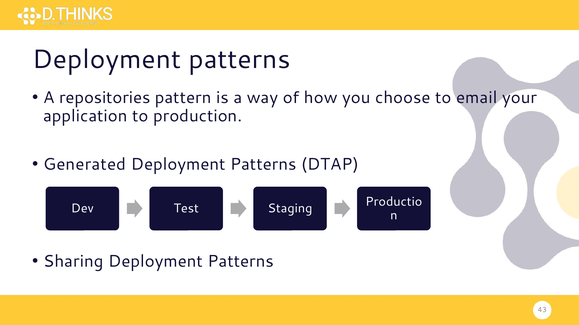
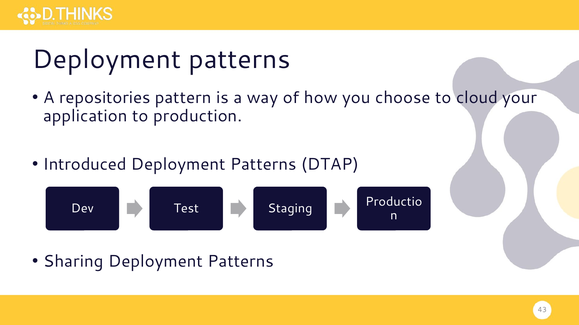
email: email -> cloud (477, 98)
Generated: Generated -> Introduced (85, 165)
